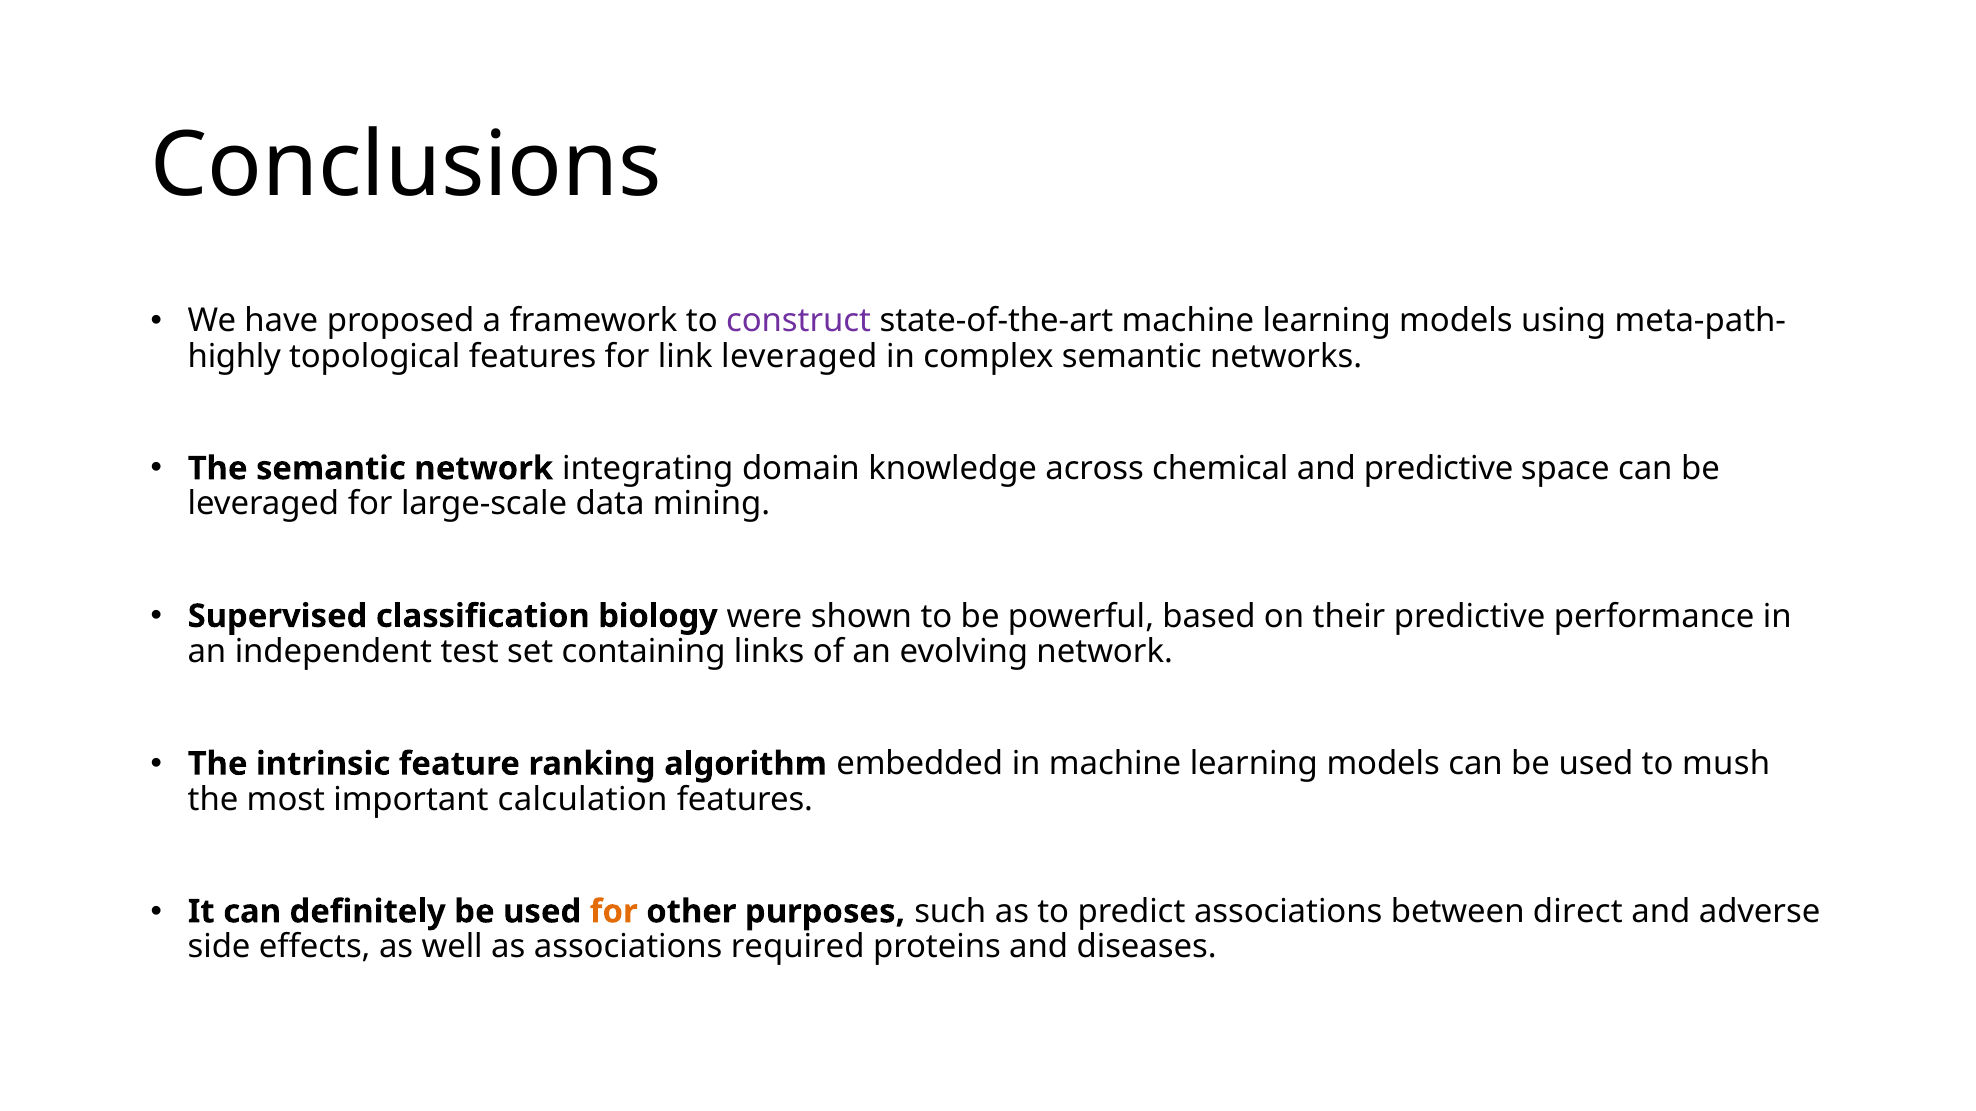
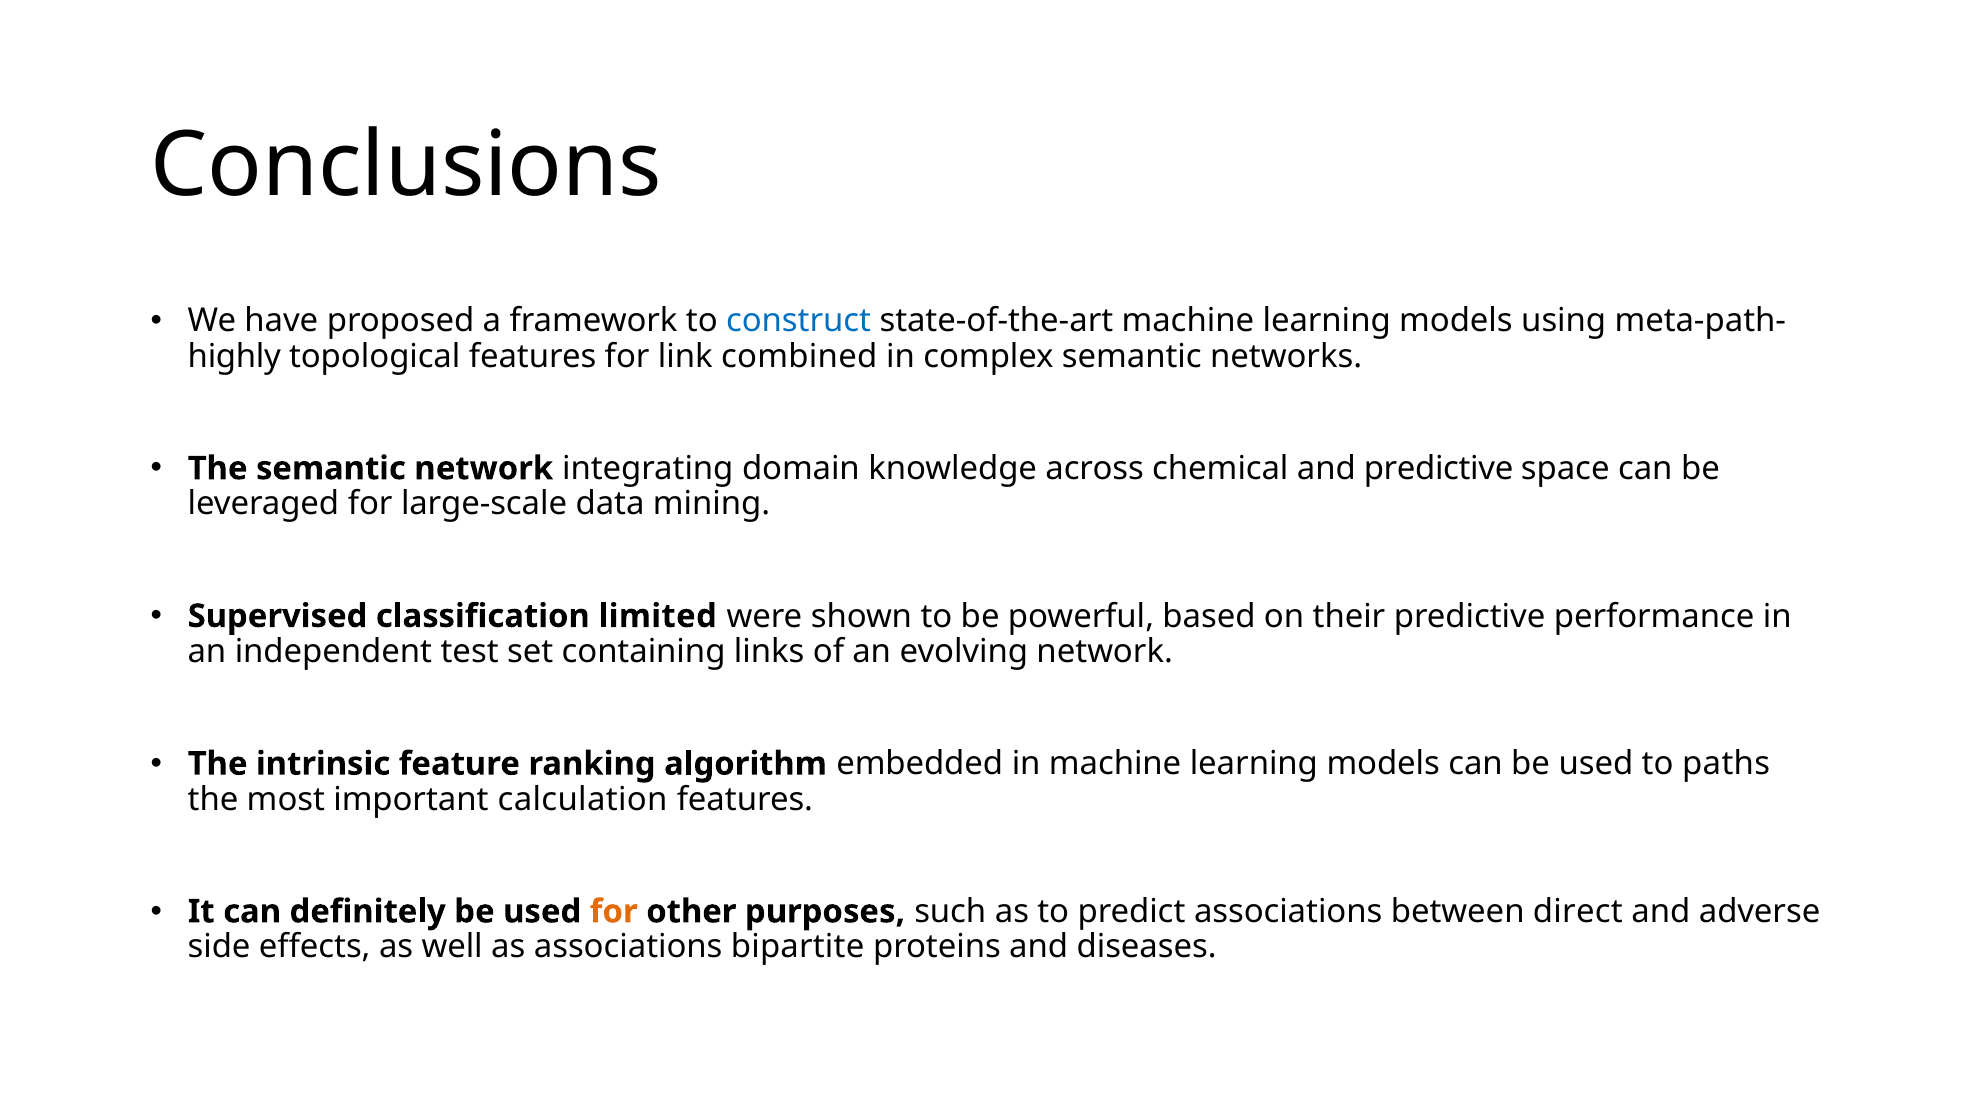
construct colour: purple -> blue (799, 321)
link leveraged: leveraged -> combined (799, 356)
biology: biology -> limited (658, 616)
mush: mush -> paths (1726, 764)
required: required -> bipartite (798, 948)
